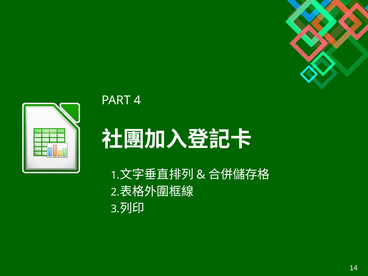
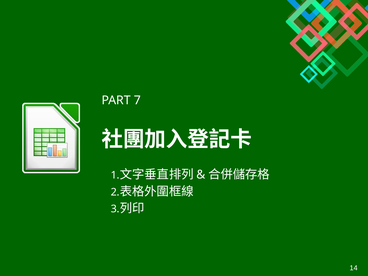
4: 4 -> 7 (137, 100)
